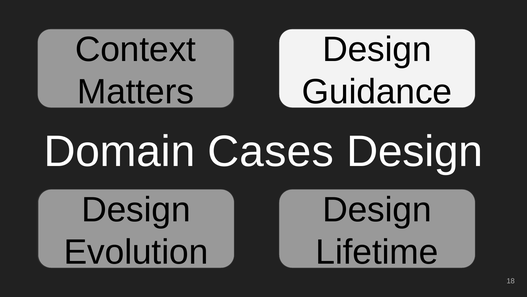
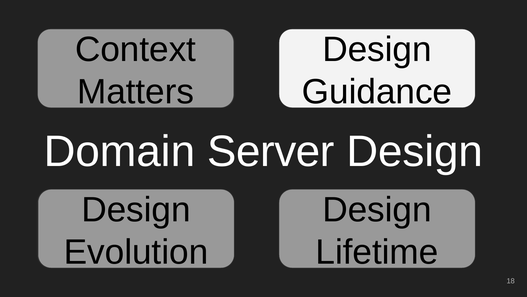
Cases: Cases -> Server (271, 151)
